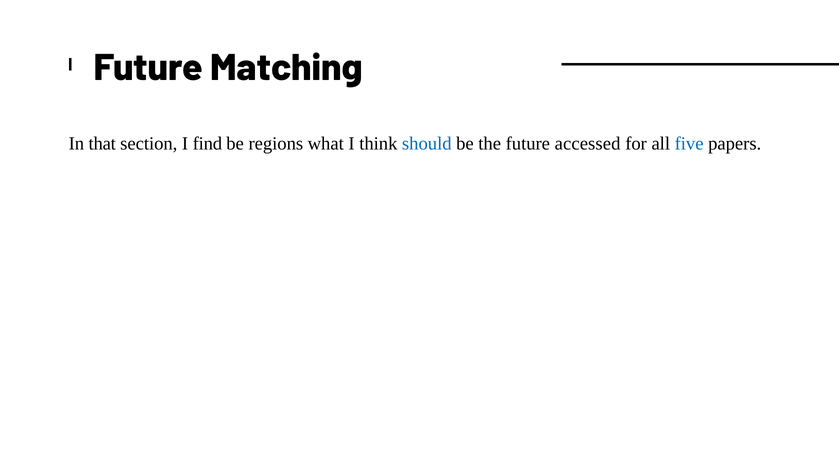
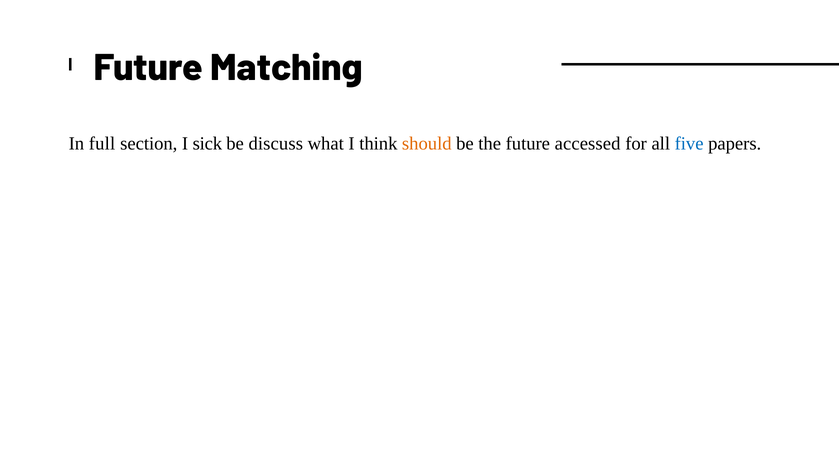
that: that -> full (102, 144)
find: find -> sick (207, 144)
regions: regions -> discuss (276, 144)
should colour: blue -> orange (427, 144)
